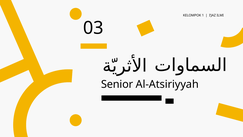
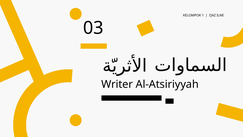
Senior: Senior -> Writer (117, 84)
